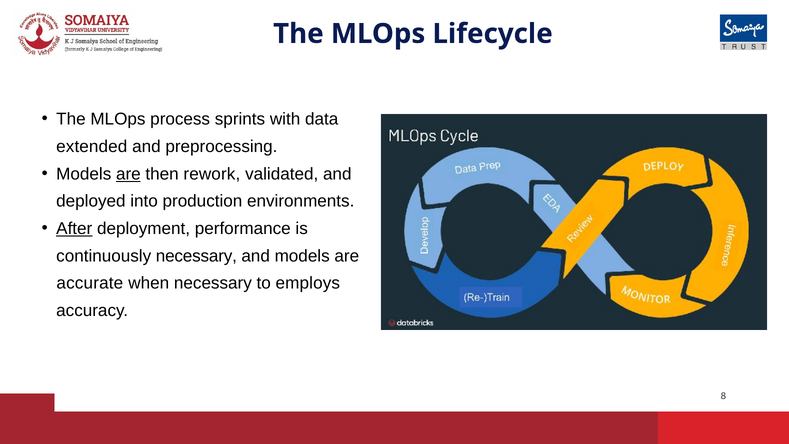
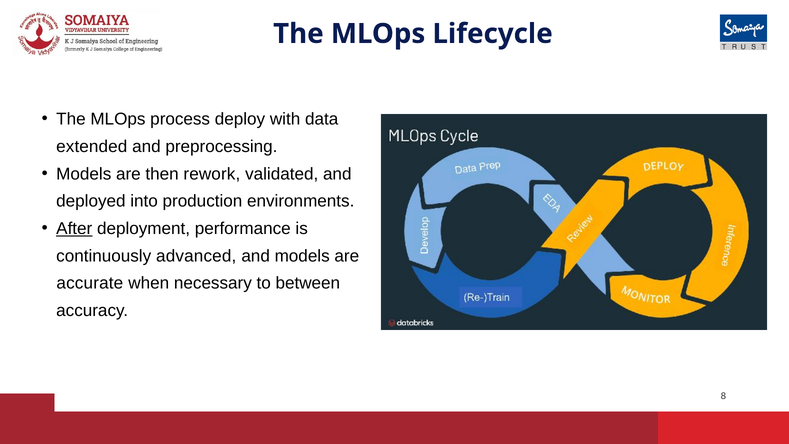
sprints: sprints -> deploy (240, 119)
are underline: present -> none (128, 174)
continuously necessary: necessary -> advanced (196, 256)
employs: employs -> between (308, 283)
